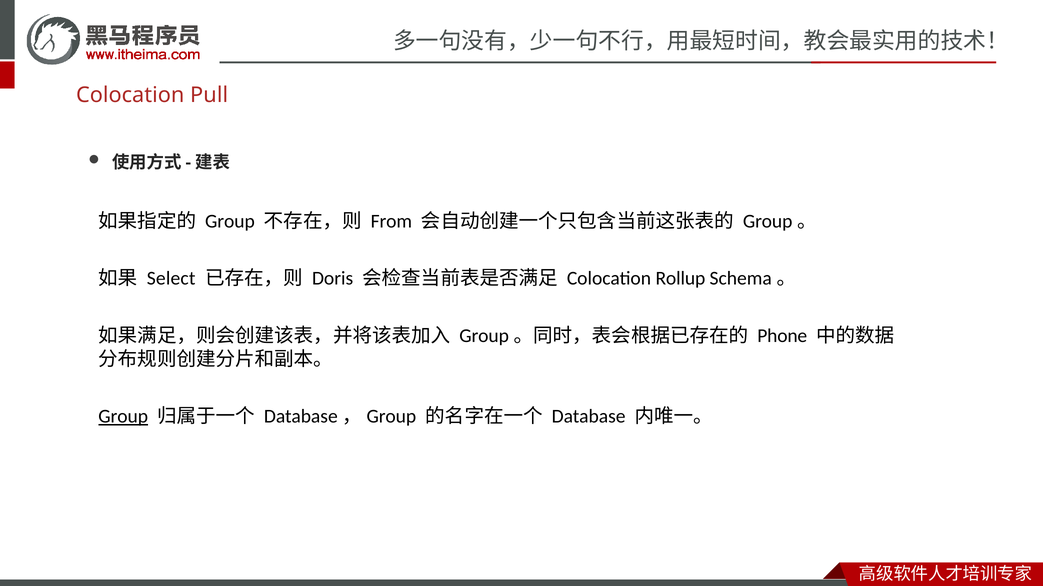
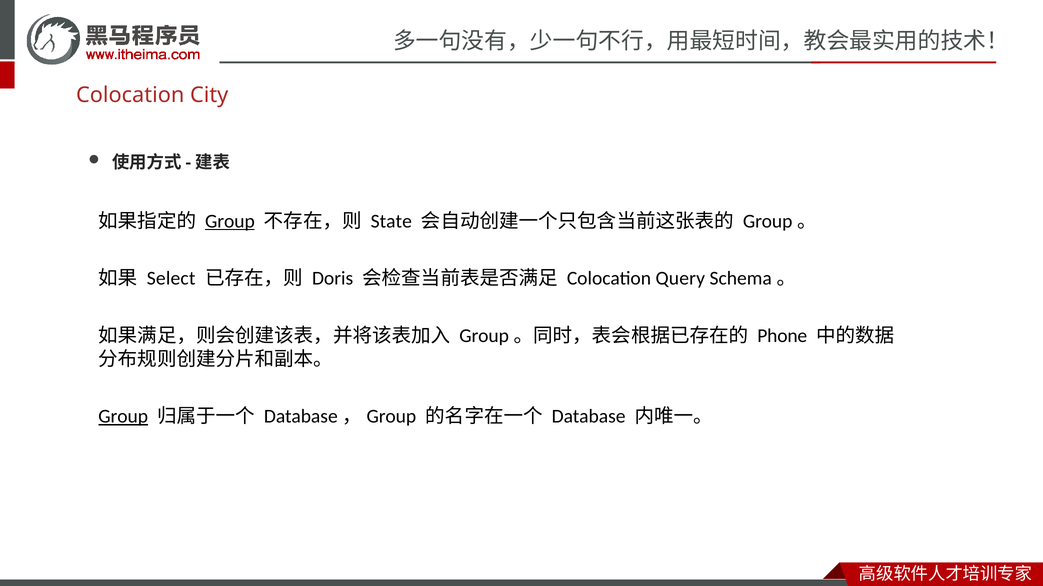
Pull: Pull -> City (209, 95)
Group underline: none -> present (230, 221)
From: From -> State (391, 221)
Rollup: Rollup -> Query (680, 279)
